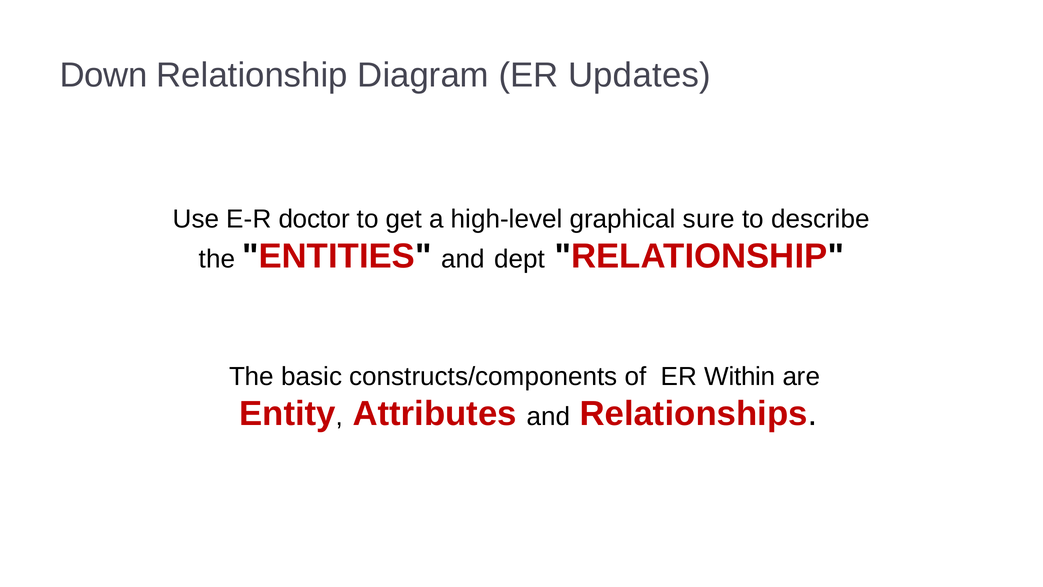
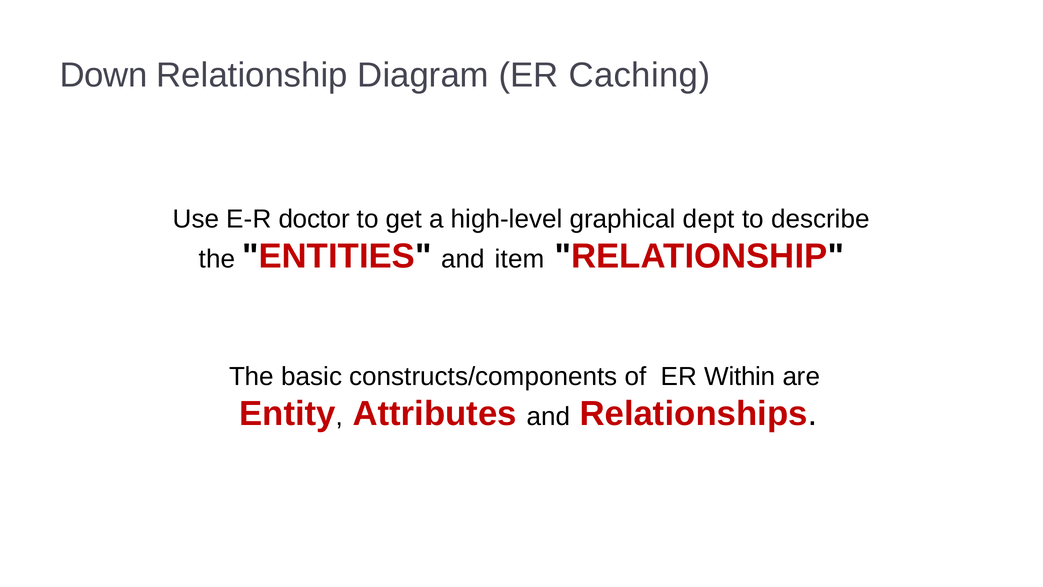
Updates: Updates -> Caching (639, 75)
sure: sure -> dept (709, 219)
dept: dept -> item (520, 259)
